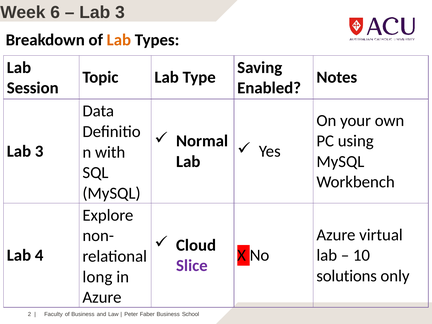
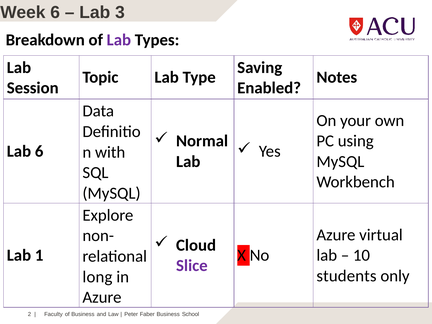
Lab colour: orange -> purple (119, 40)
3: 3 -> 6 (39, 151)
4: 4 -> 1 (39, 255)
solutions: solutions -> students (346, 276)
